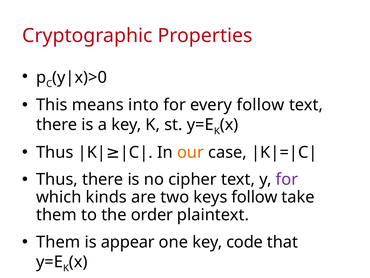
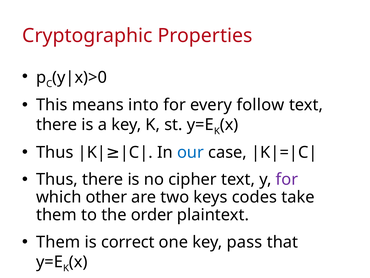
our colour: orange -> blue (190, 152)
kinds: kinds -> other (106, 197)
keys follow: follow -> codes (254, 197)
appear: appear -> correct (128, 242)
code: code -> pass (244, 242)
